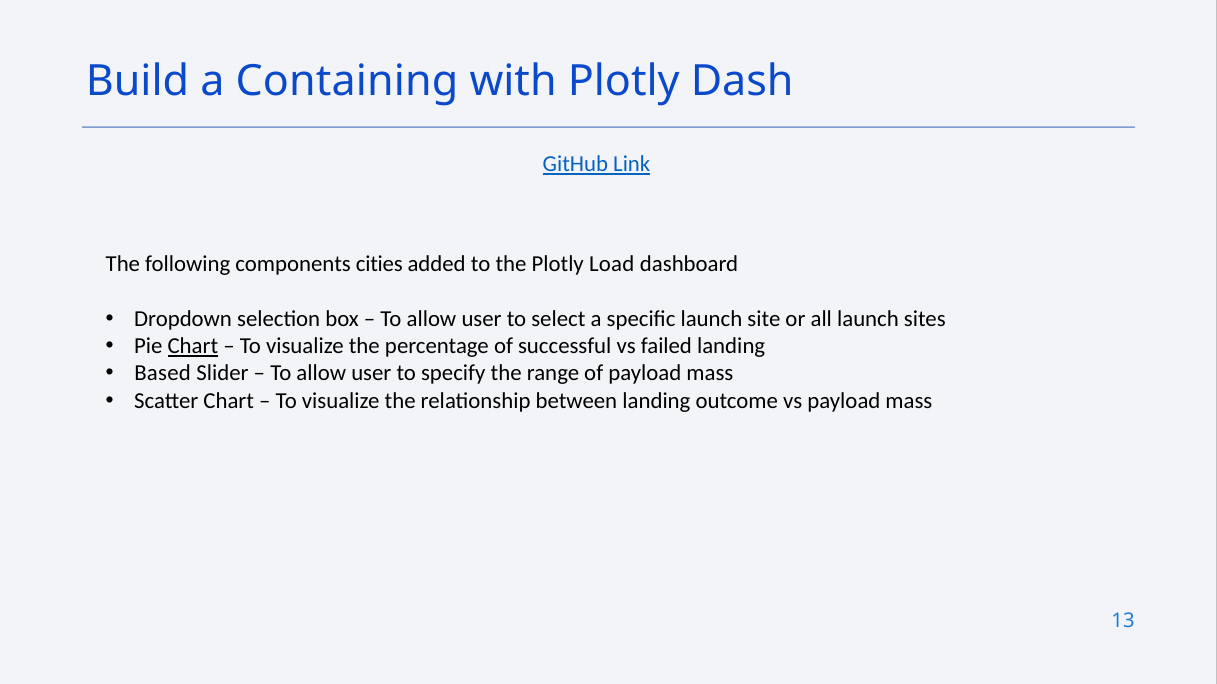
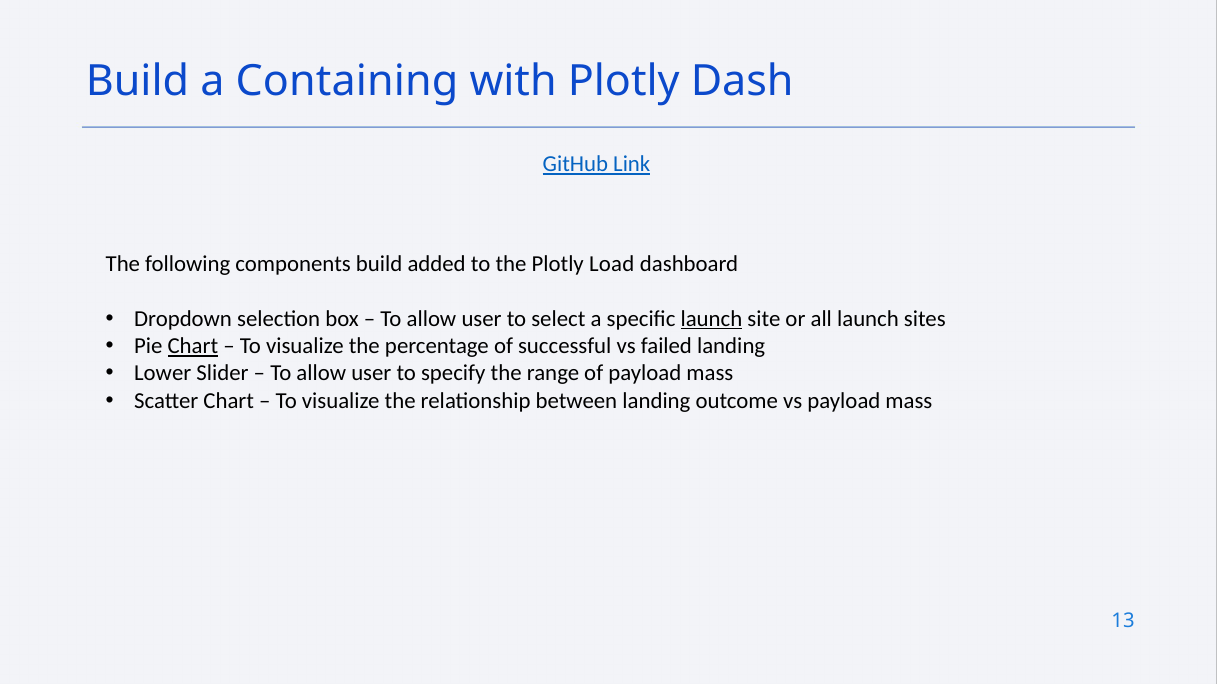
components cities: cities -> build (379, 264)
launch underline: none -> present (711, 319)
Based: Based -> Lower (163, 374)
